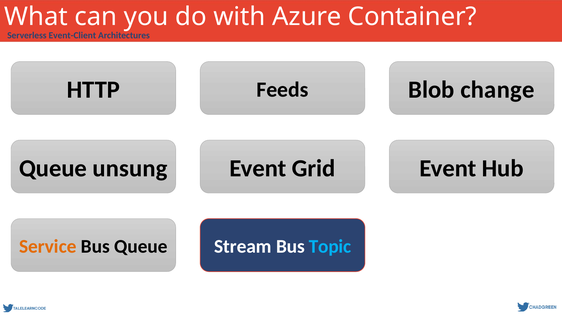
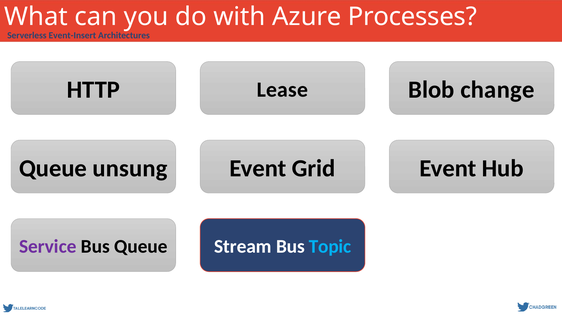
Container: Container -> Processes (412, 17)
Event-Client: Event-Client -> Event-Insert (72, 36)
Feeds: Feeds -> Lease (282, 90)
Service colour: orange -> purple (48, 247)
